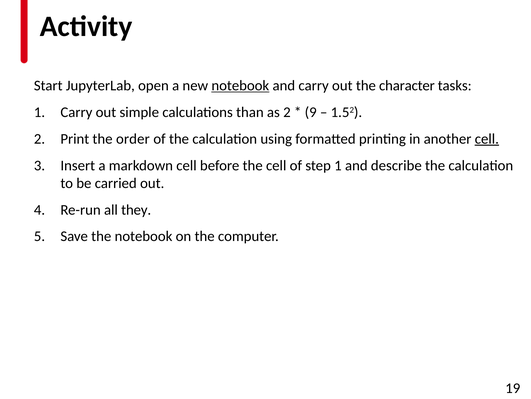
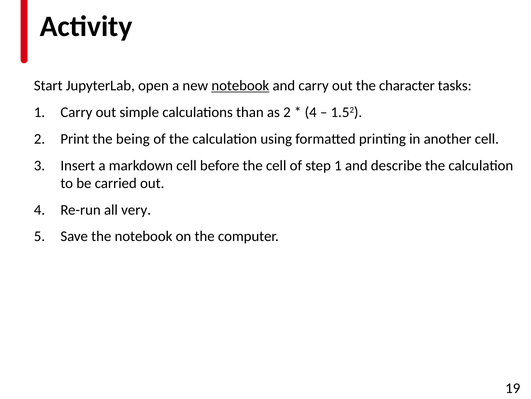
9: 9 -> 4 (311, 112)
order: order -> being (133, 139)
cell underline: present -> none (487, 139)
they: they -> very (136, 209)
